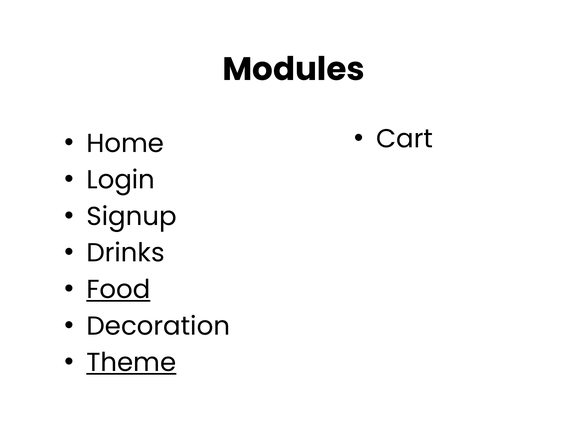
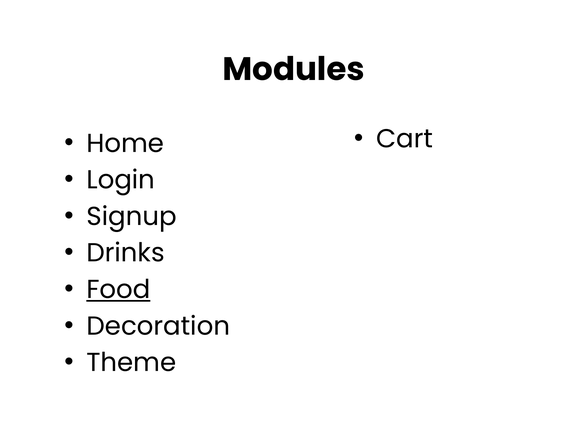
Theme underline: present -> none (131, 362)
